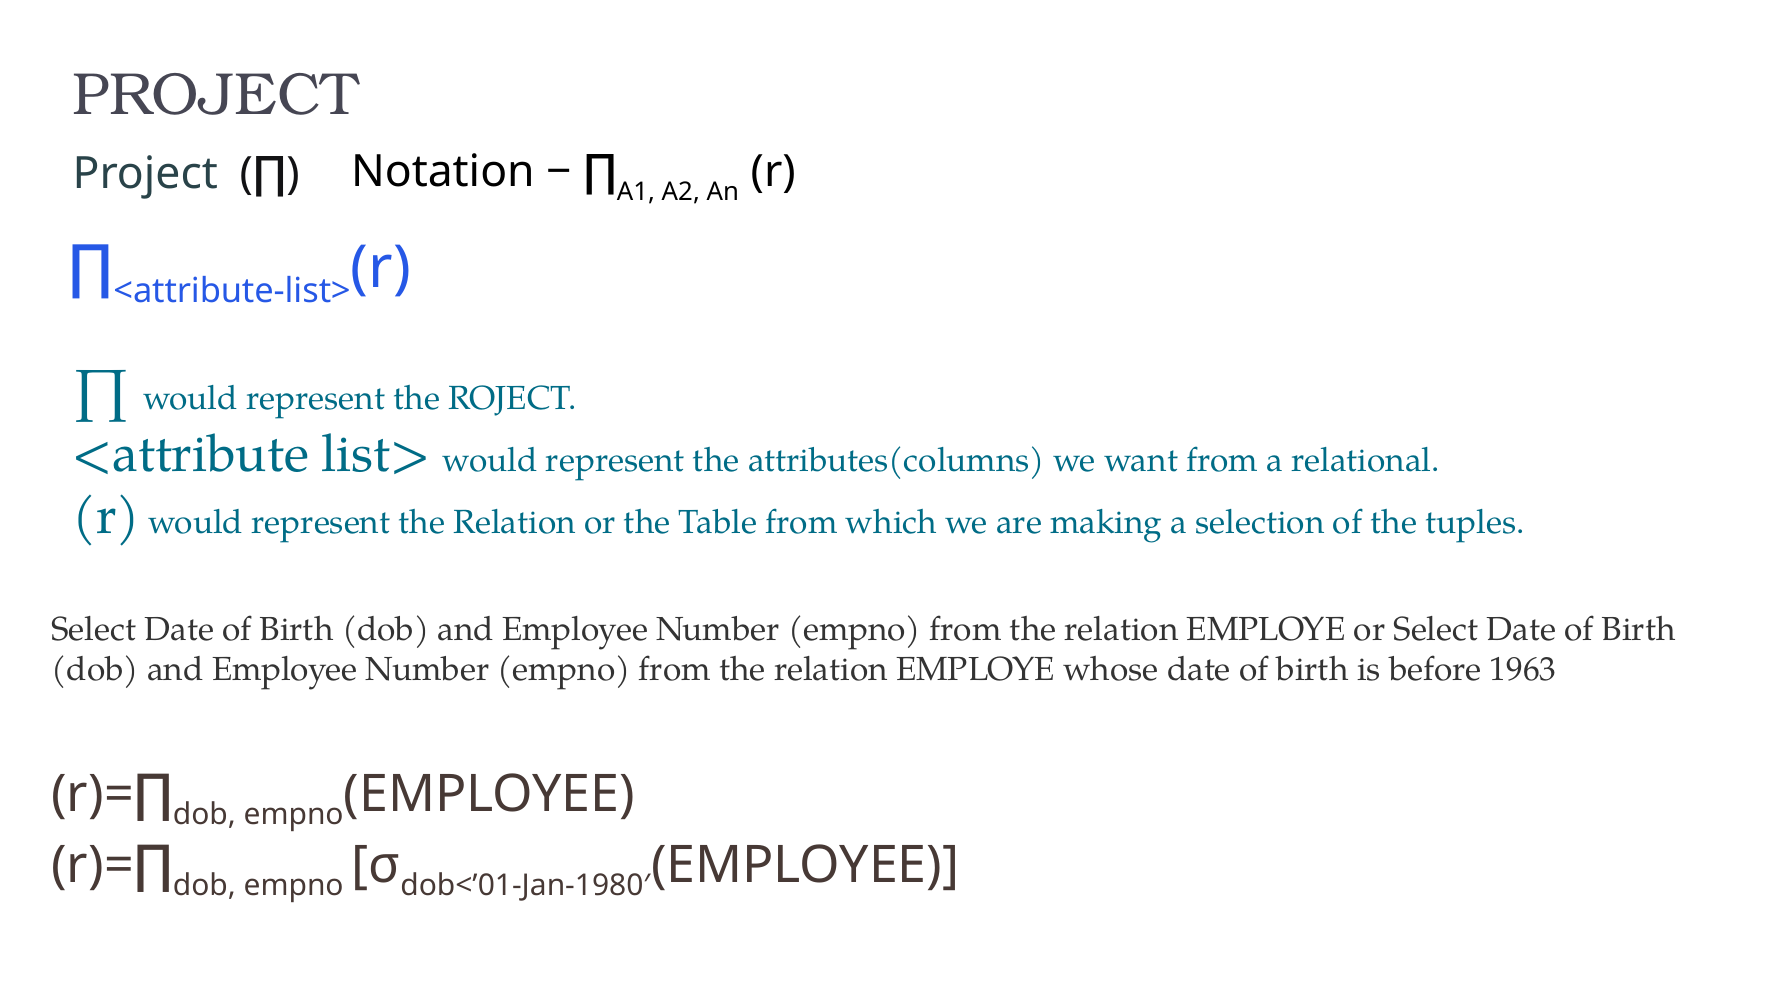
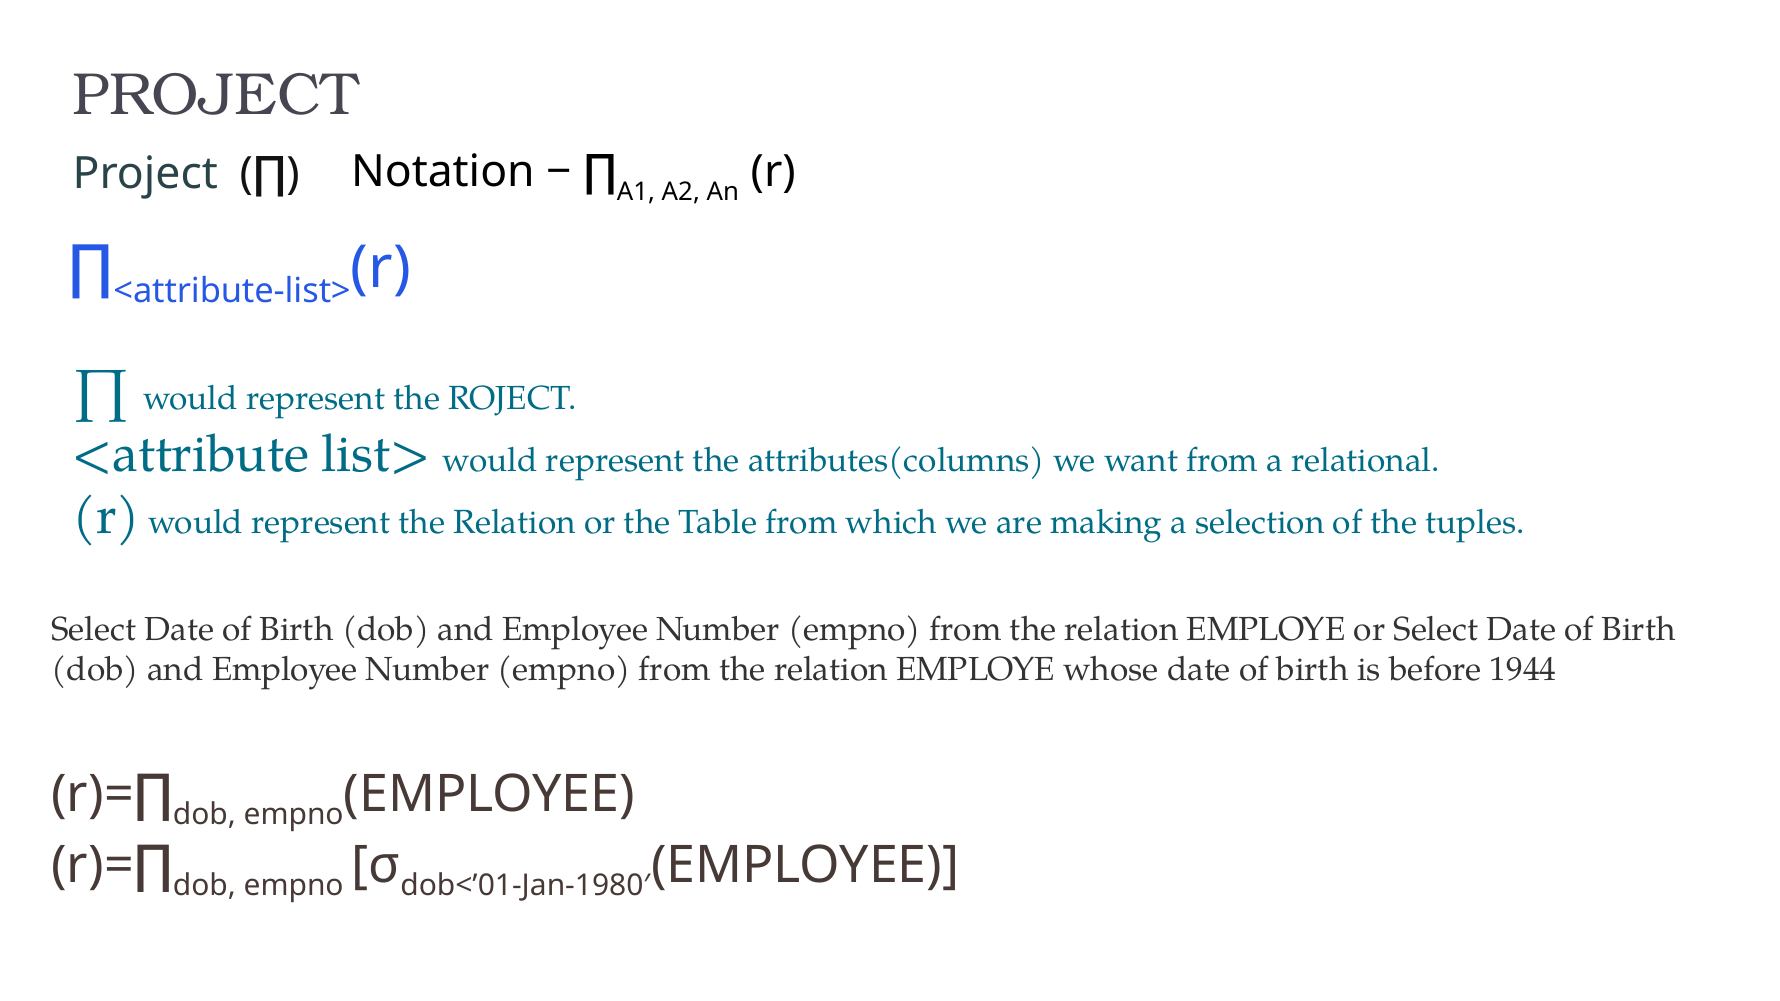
1963: 1963 -> 1944 (1523, 670)
